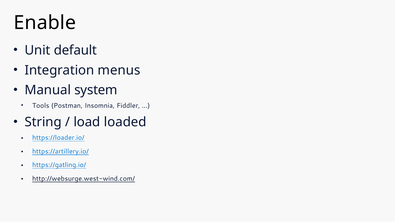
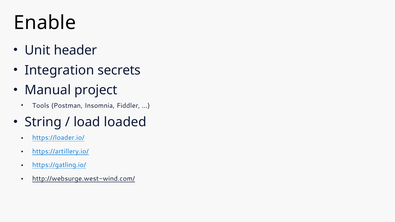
default: default -> header (75, 50)
menus: menus -> secrets (119, 70)
system: system -> project (96, 90)
